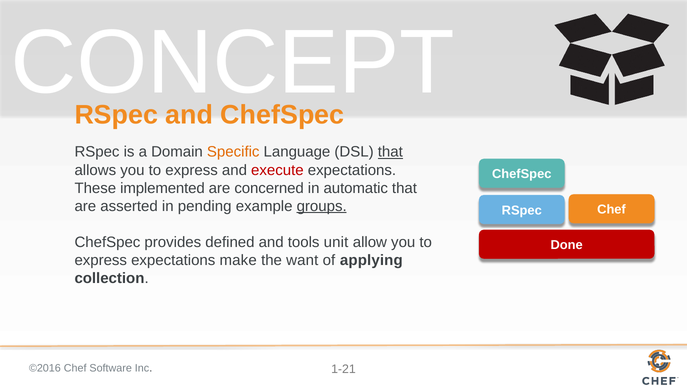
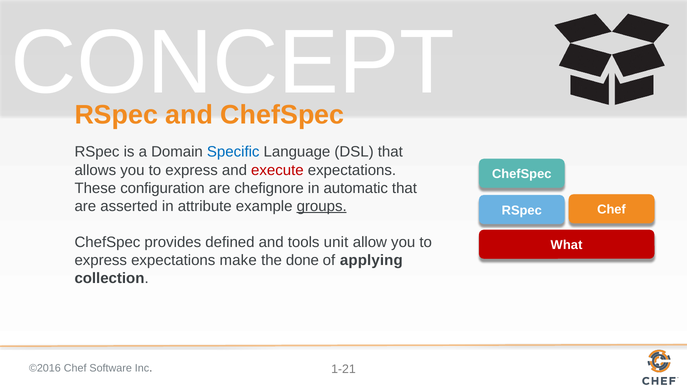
Specific colour: orange -> blue (233, 152)
that underline: present -> none (390, 152)
implemented: implemented -> configuration (162, 188)
concerned: concerned -> chefignore (269, 188)
pending: pending -> attribute (205, 206)
Done: Done -> What (567, 245)
want: want -> done (302, 260)
